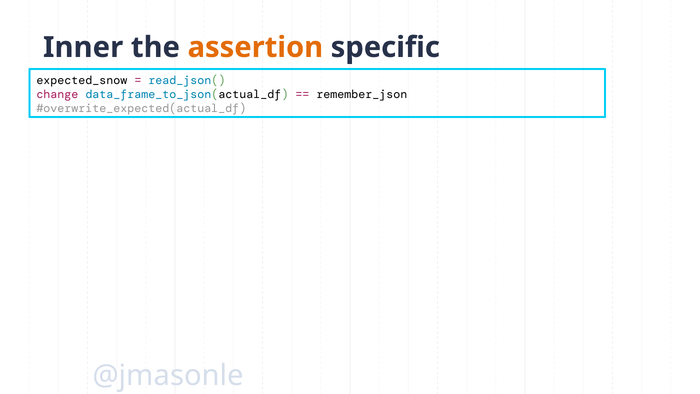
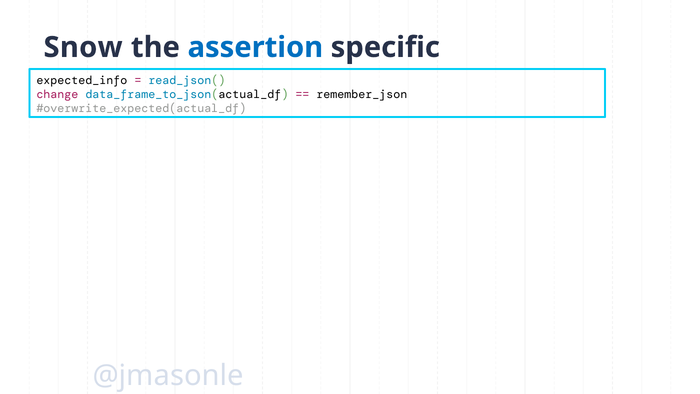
Inner: Inner -> Snow (83, 47)
assertion colour: orange -> blue (255, 47)
expected_snow: expected_snow -> expected_info (82, 80)
